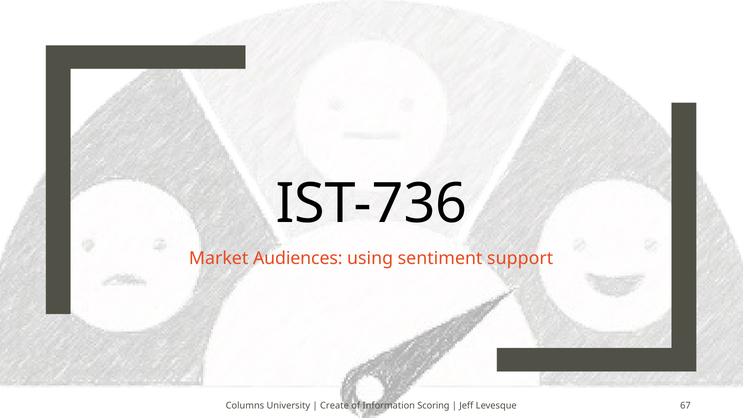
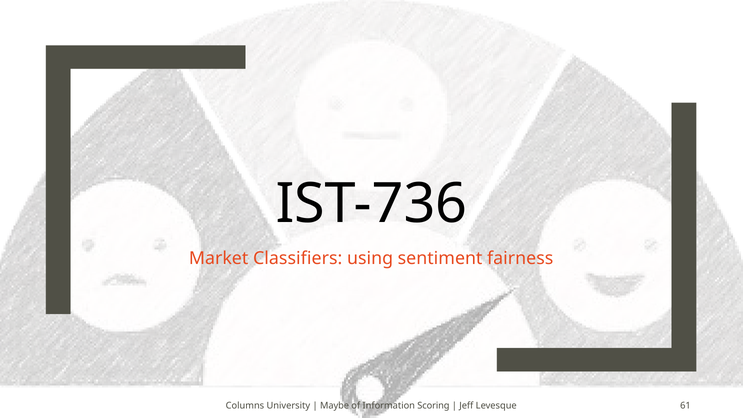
Audiences: Audiences -> Classifiers (298, 258)
support: support -> fairness (520, 258)
Create: Create -> Maybe (335, 405)
67: 67 -> 61 (685, 405)
